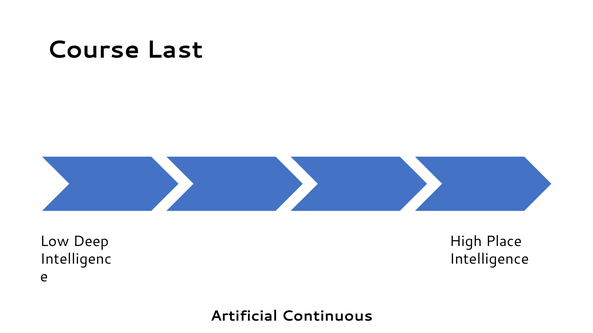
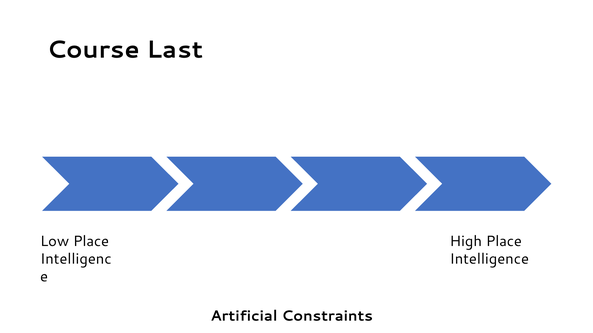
Low Deep: Deep -> Place (91, 242)
Continuous: Continuous -> Constraints (327, 317)
